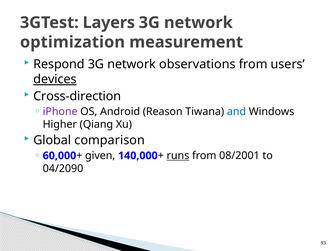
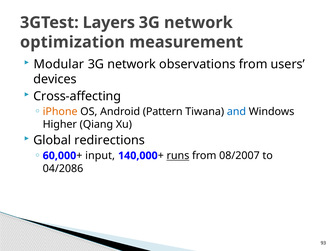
Respond: Respond -> Modular (59, 64)
devices underline: present -> none (55, 79)
Cross-direction: Cross-direction -> Cross-affecting (77, 96)
iPhone colour: purple -> orange (60, 111)
Reason: Reason -> Pattern (163, 111)
comparison: comparison -> redirections (110, 140)
given: given -> input (100, 155)
08/2001: 08/2001 -> 08/2007 (239, 155)
04/2090: 04/2090 -> 04/2086 (63, 168)
